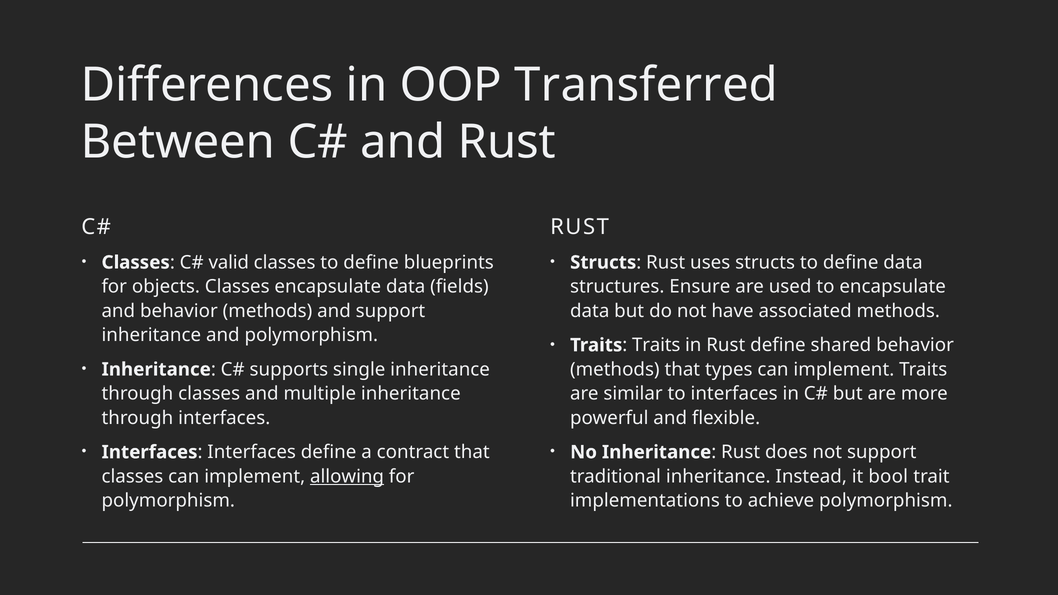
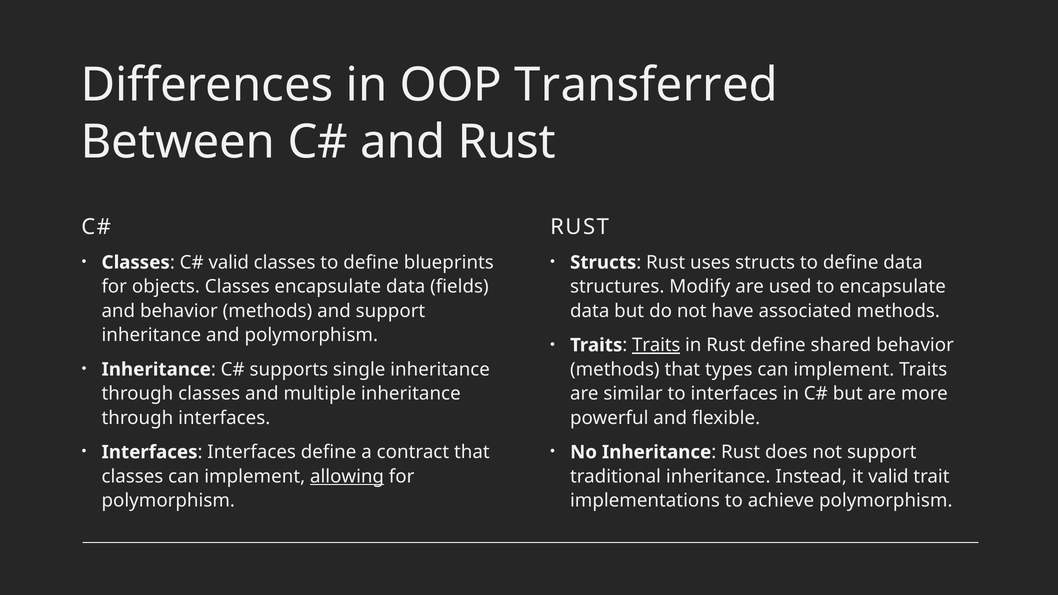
Ensure: Ensure -> Modify (700, 287)
Traits underline: none -> present (656, 345)
it bool: bool -> valid (888, 477)
